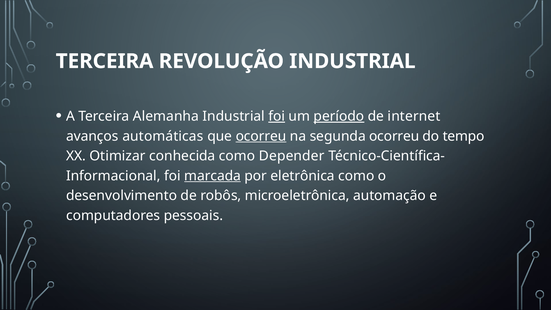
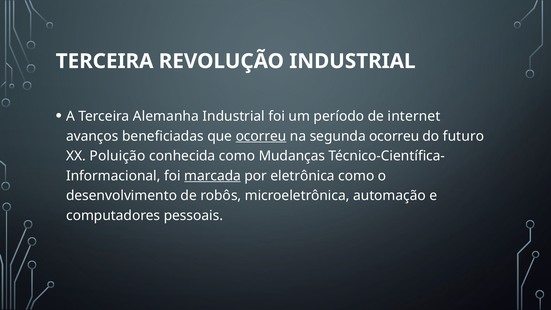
foi underline: present -> none (277, 116)
período underline: present -> none (339, 116)
automáticas: automáticas -> beneficiadas (163, 136)
tempo: tempo -> futuro (463, 136)
Otimizar: Otimizar -> Poluição (118, 156)
Depender: Depender -> Mudanças (292, 156)
